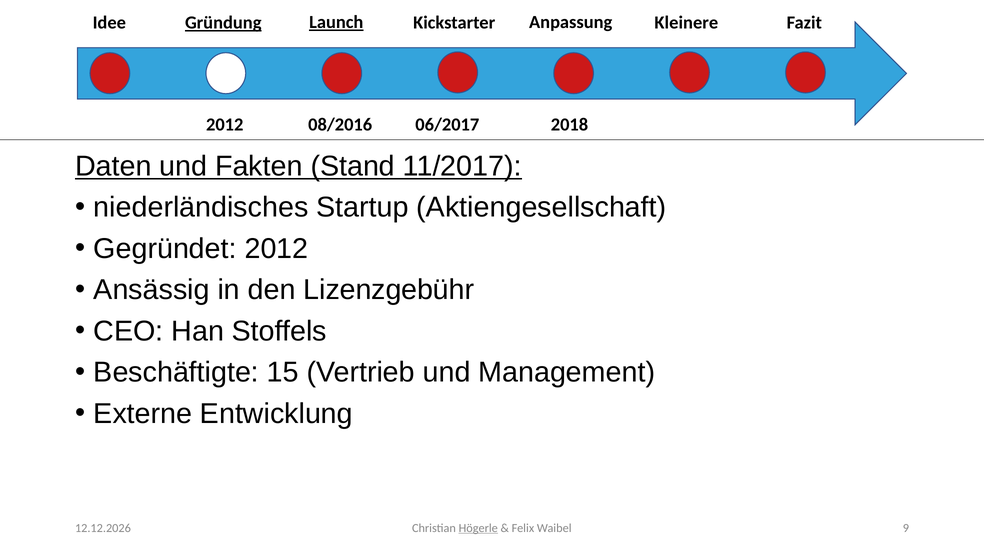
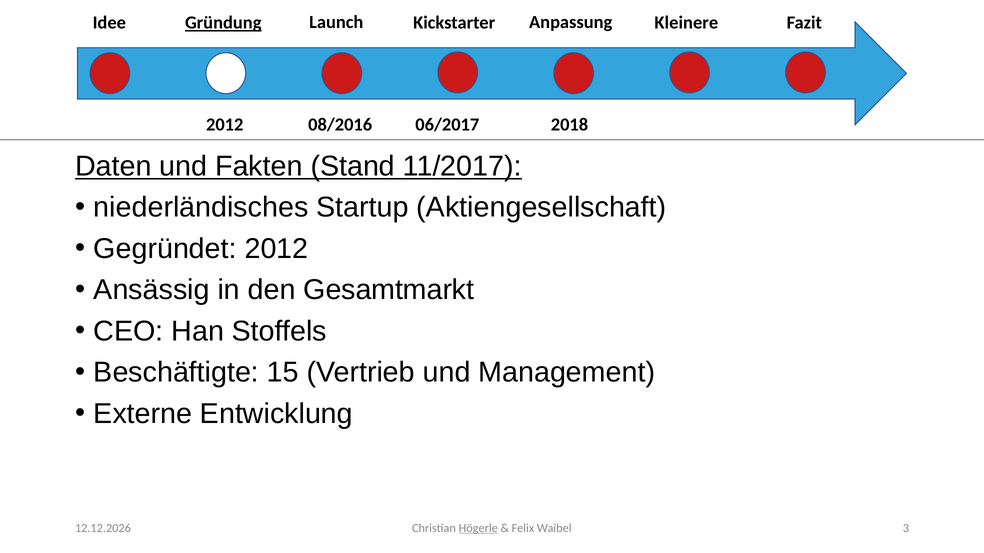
Launch underline: present -> none (336, 22)
Lizenzgebühr: Lizenzgebühr -> Gesamtmarkt (389, 290)
9: 9 -> 3 (906, 528)
